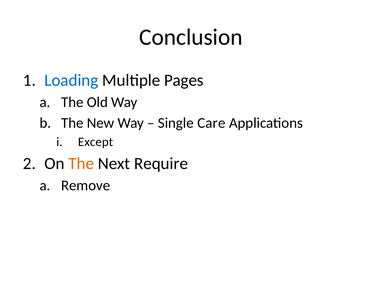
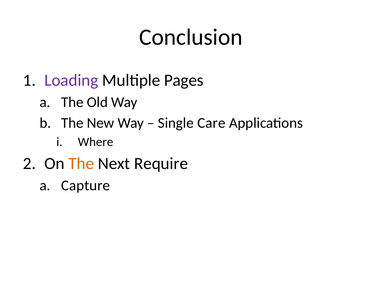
Loading colour: blue -> purple (71, 80)
Except: Except -> Where (96, 142)
Remove: Remove -> Capture (86, 185)
